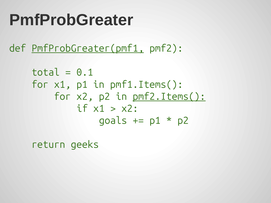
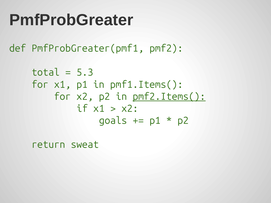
PmfProbGreater(pmf1 underline: present -> none (88, 49)
0.1: 0.1 -> 5.3 (85, 73)
geeks: geeks -> sweat (85, 145)
